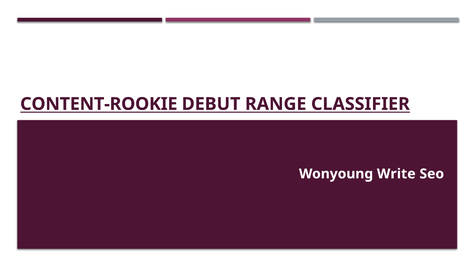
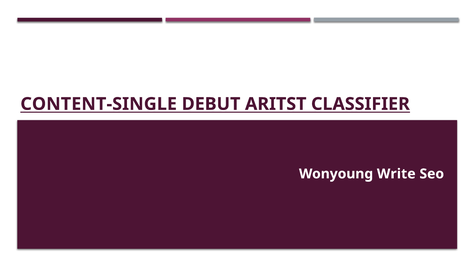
CONTENT-ROOKIE: CONTENT-ROOKIE -> CONTENT-SINGLE (99, 104)
RANGE: RANGE -> ARITST (276, 104)
